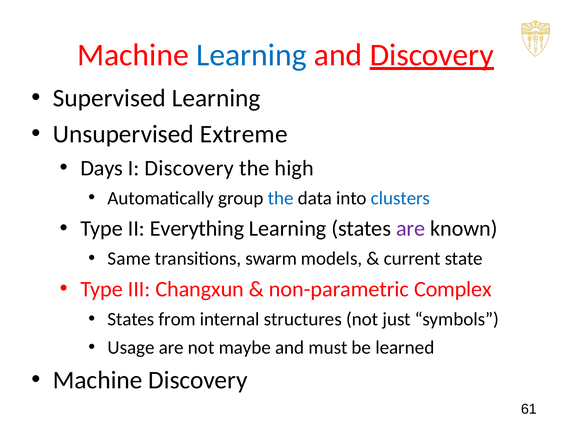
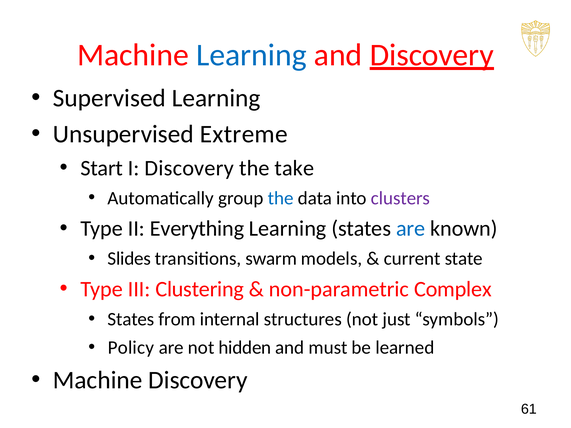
Days: Days -> Start (102, 168)
high: high -> take (294, 168)
clusters colour: blue -> purple (400, 198)
are colour: purple -> blue (411, 229)
Same: Same -> Slides (129, 259)
Changxun: Changxun -> Clustering (200, 289)
Usage: Usage -> Policy (131, 348)
maybe: maybe -> hidden (245, 348)
